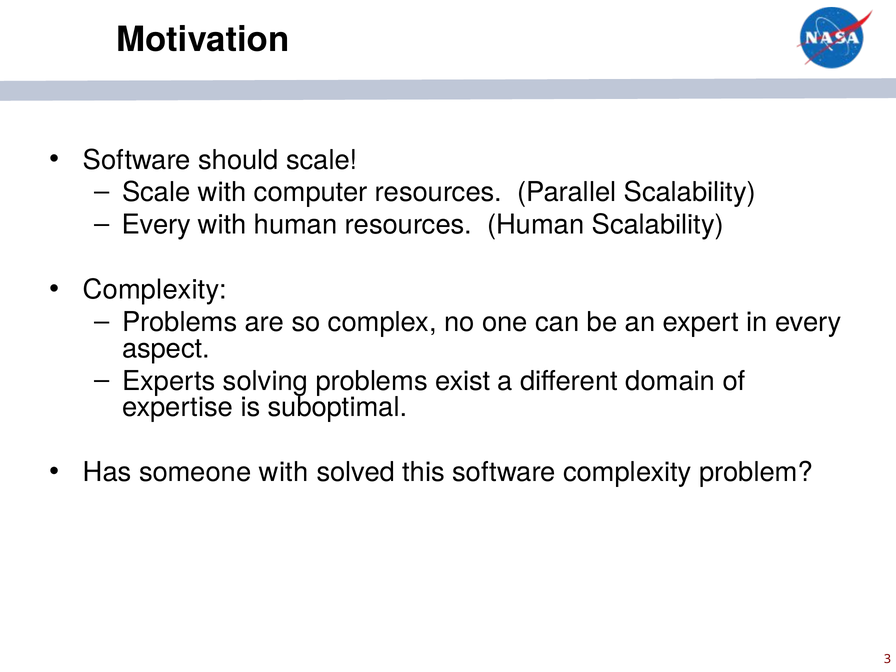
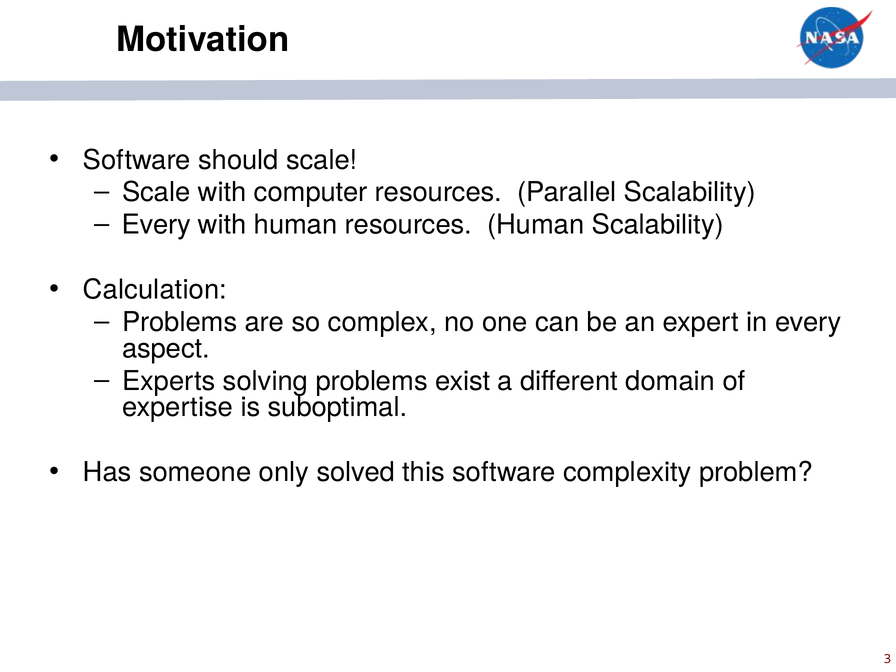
Complexity: Complexity -> Calculation (155, 290)
someone with: with -> only (284, 472)
